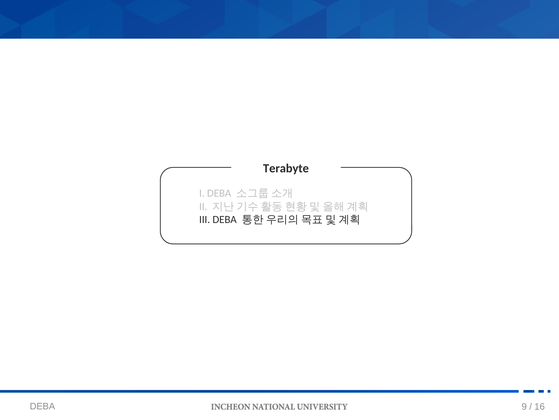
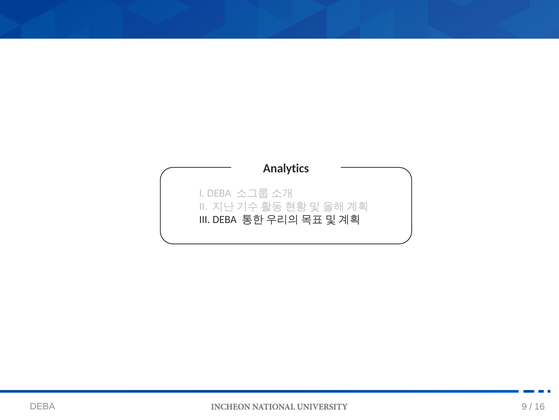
Terabyte: Terabyte -> Analytics (286, 168)
